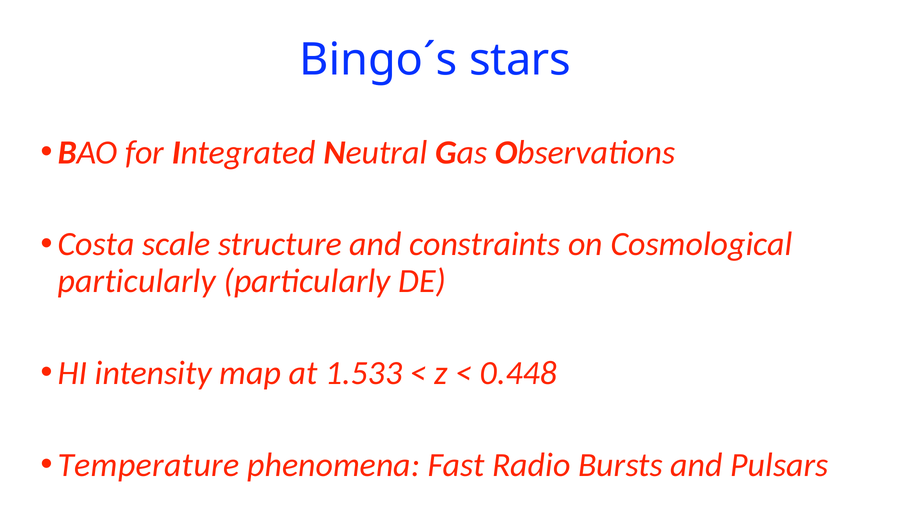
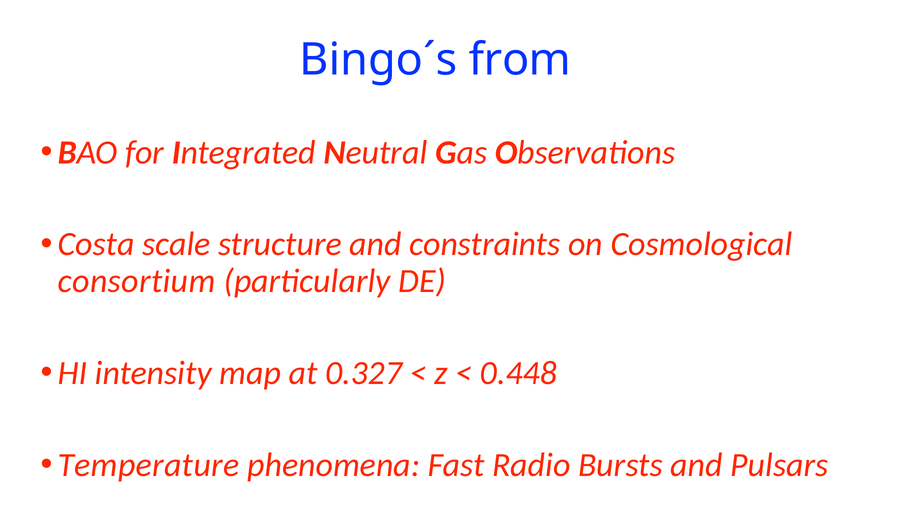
stars: stars -> from (520, 60)
particularly: particularly -> consortium (137, 281)
1.533: 1.533 -> 0.327 (364, 373)
